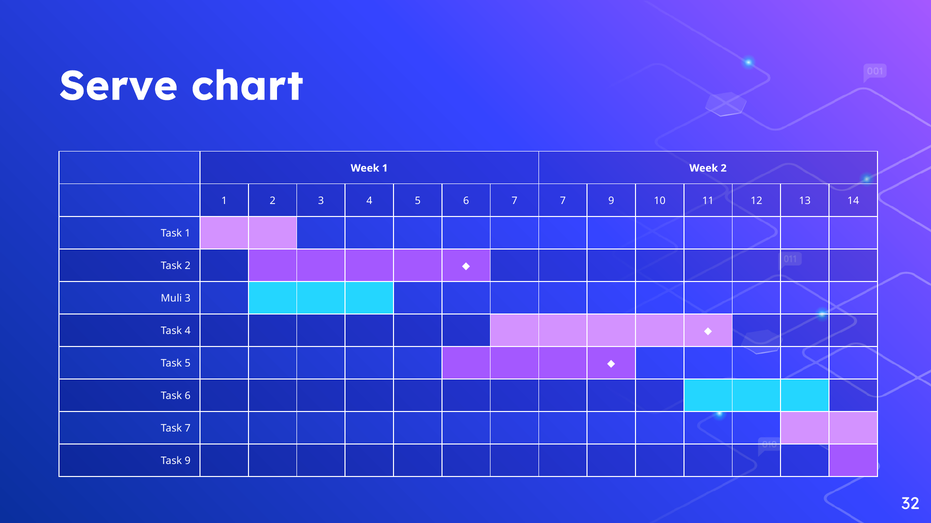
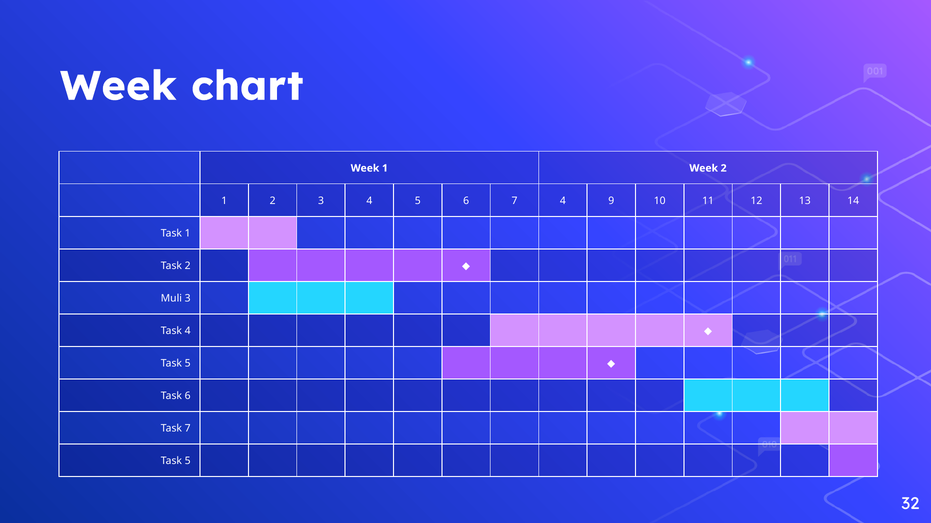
Serve: Serve -> Week (118, 86)
7 7: 7 -> 4 (563, 201)
9: 9 -> 5 (188, 461)
